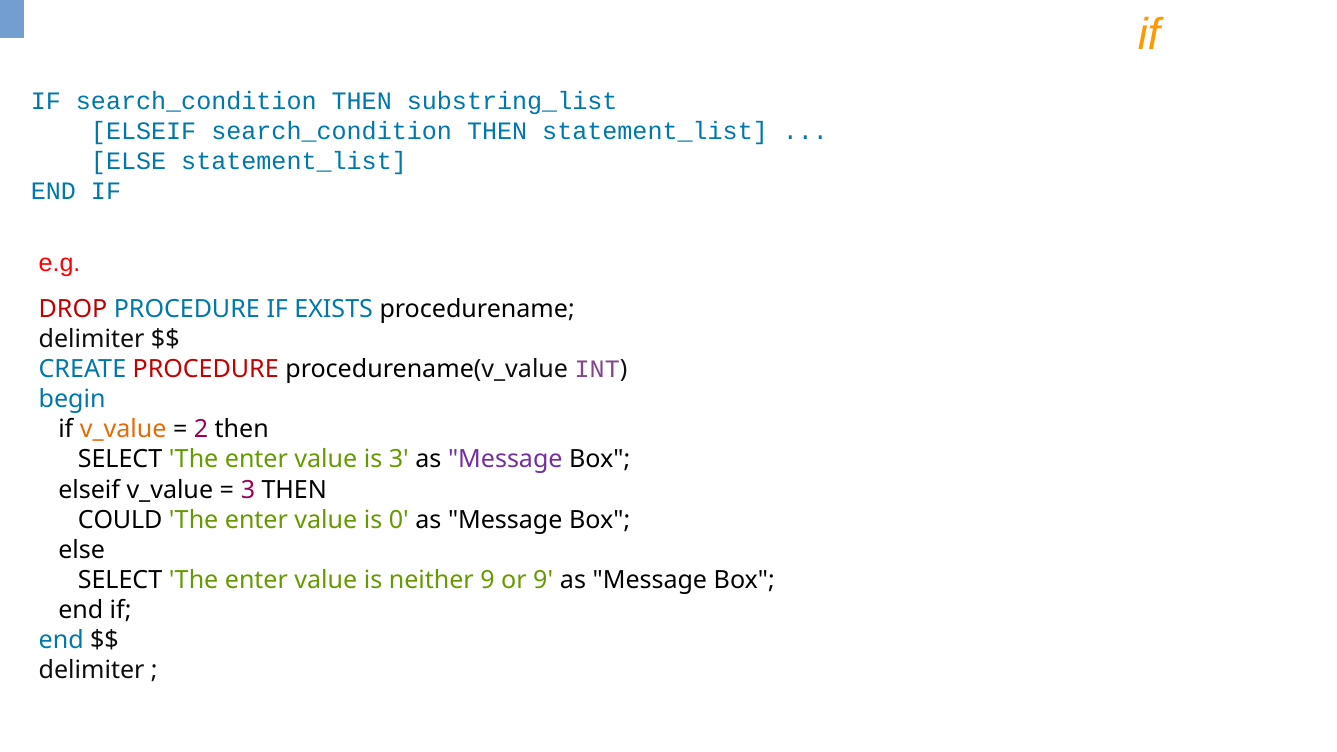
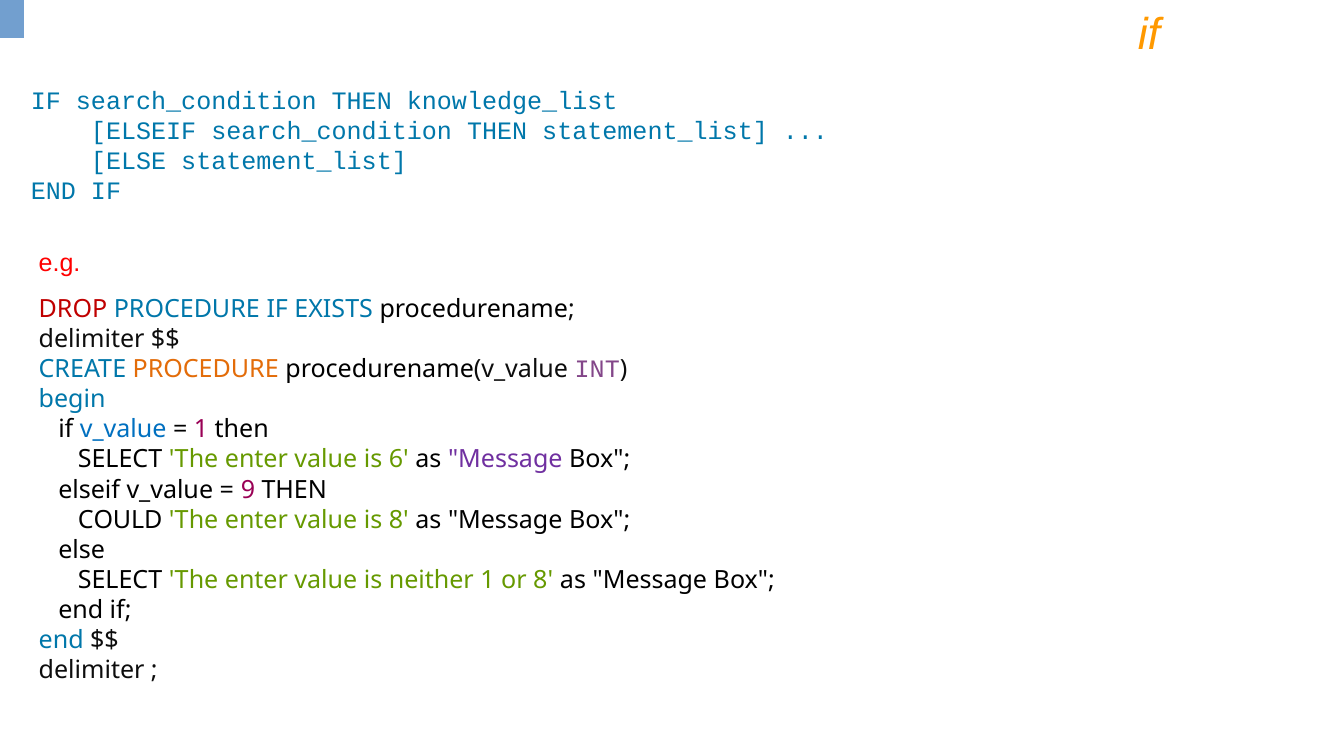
substring_list: substring_list -> knowledge_list (512, 101)
PROCEDURE colour: red -> orange (206, 369)
v_value colour: orange -> blue (123, 430)
2: 2 -> 1 (201, 430)
is 3: 3 -> 6 (399, 460)
3: 3 -> 9 (248, 490)
is 0: 0 -> 8 (399, 520)
neither 9: 9 -> 1 (487, 580)
or 9: 9 -> 8 (543, 580)
